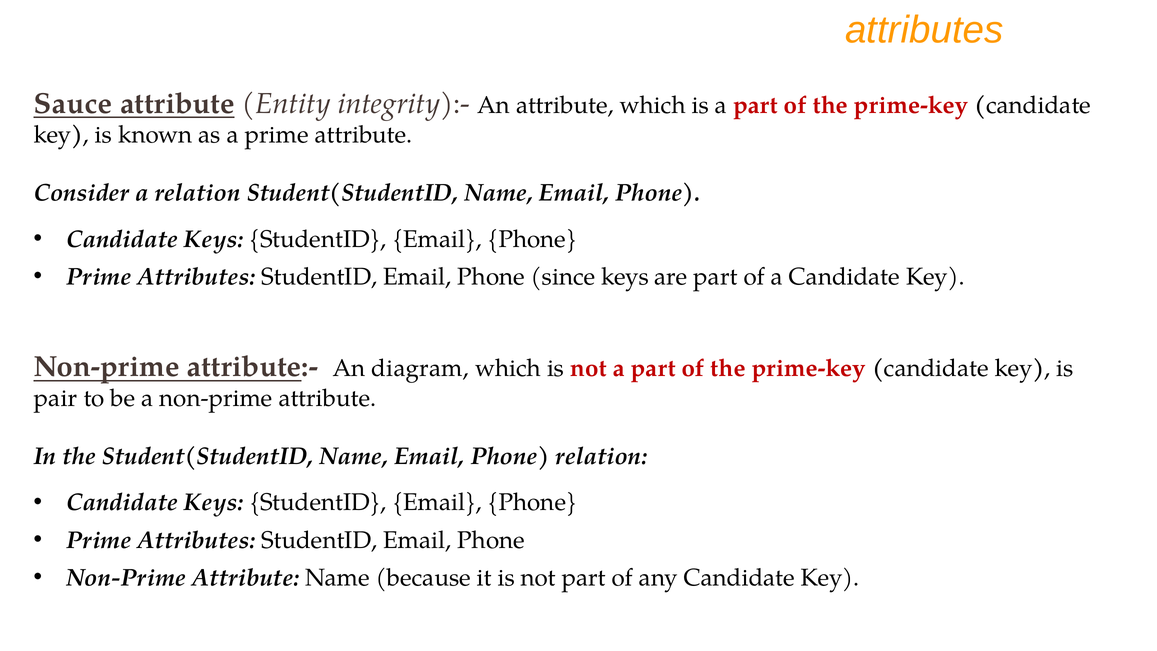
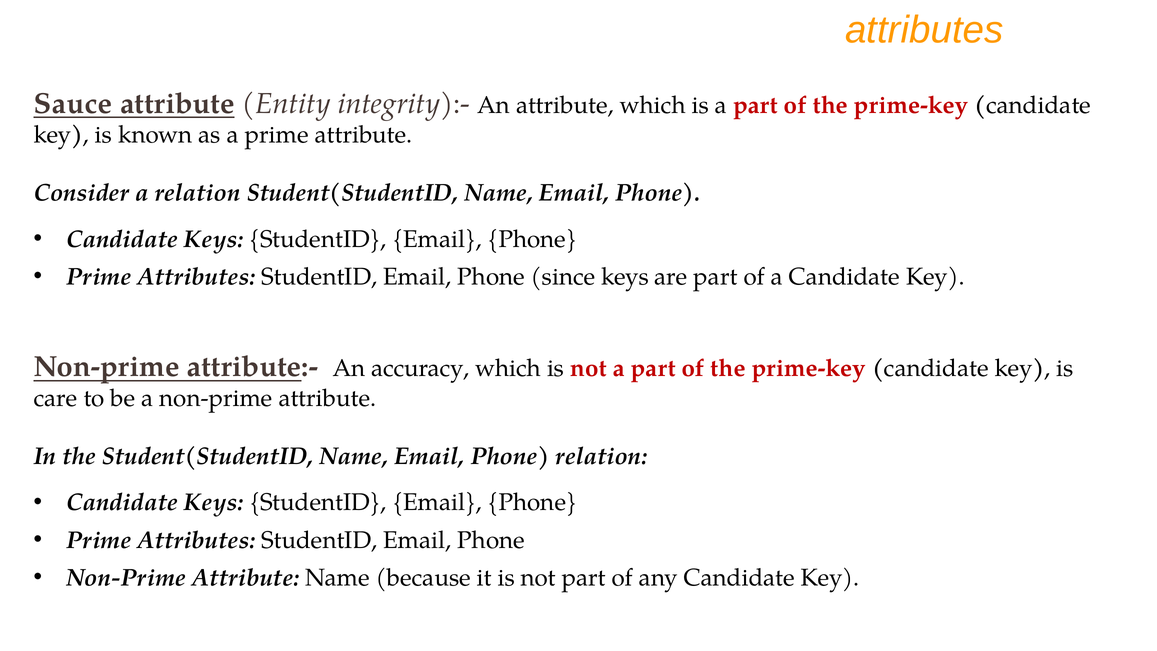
diagram: diagram -> accuracy (420, 368)
pair: pair -> care (55, 398)
